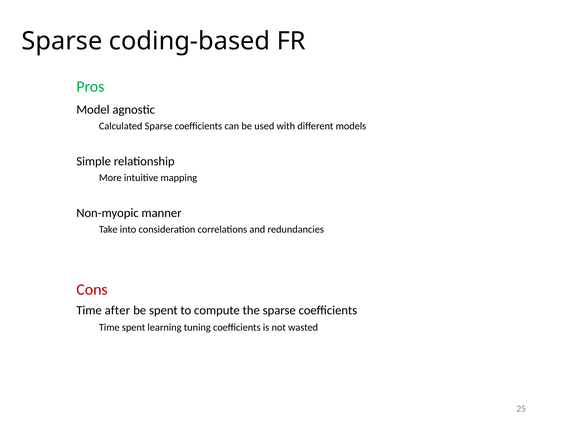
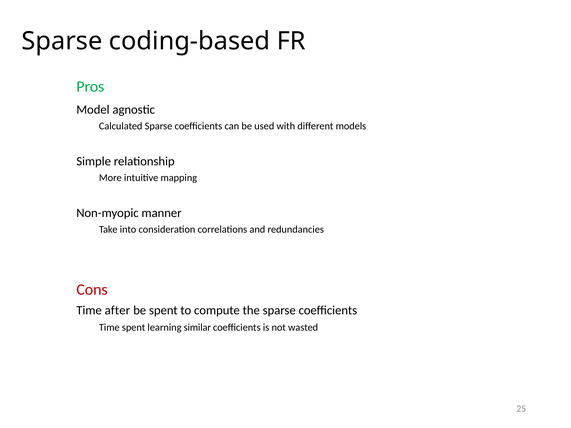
tuning: tuning -> similar (197, 327)
